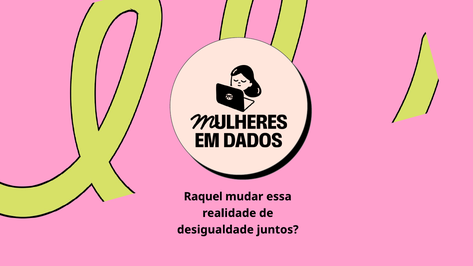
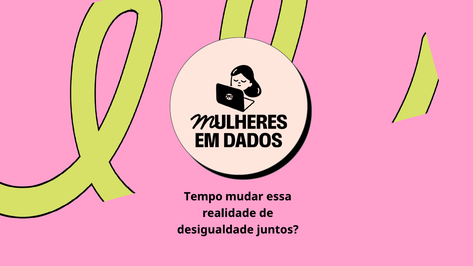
Raquel: Raquel -> Tempo (203, 197)
